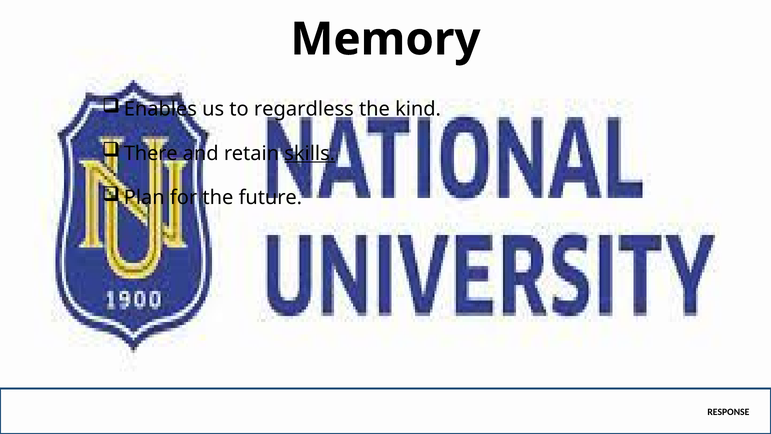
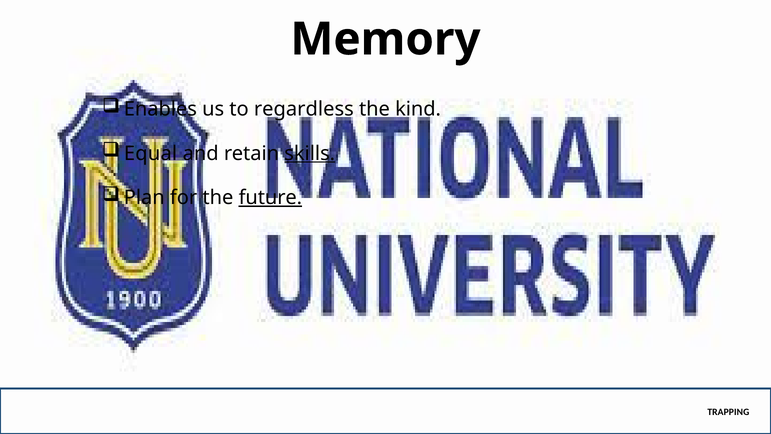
There: There -> Equal (151, 153)
future underline: none -> present (270, 198)
RESPONSE: RESPONSE -> TRAPPING (728, 412)
